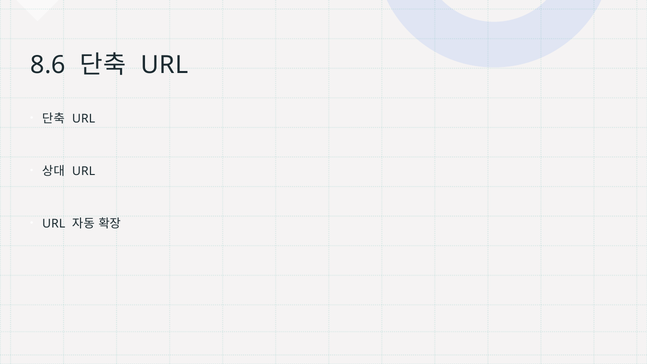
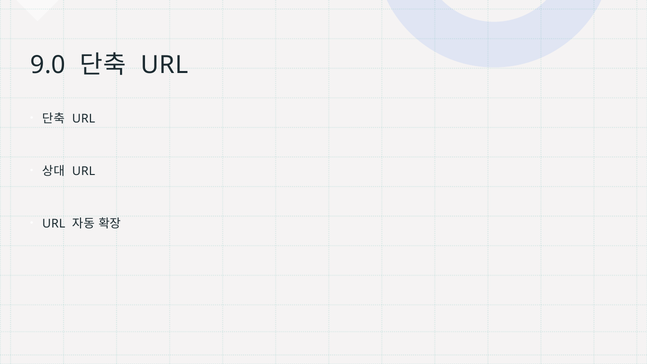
8.6: 8.6 -> 9.0 (48, 65)
